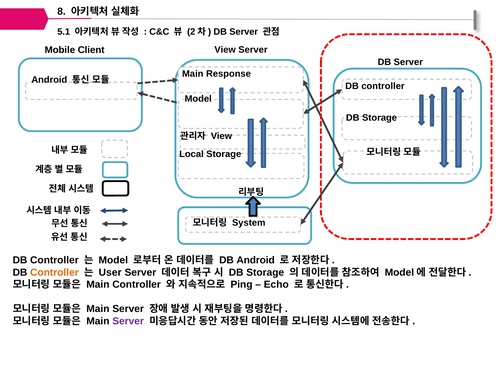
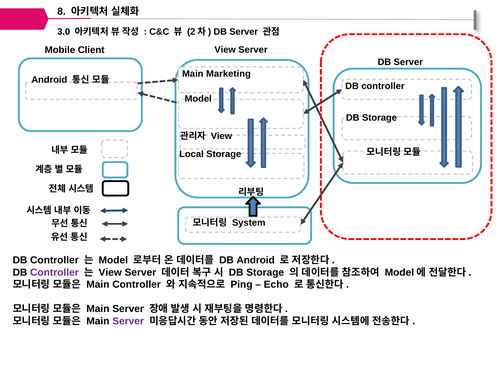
5.1: 5.1 -> 3.0 (64, 32)
Response: Response -> Marketing (228, 74)
Controller colour: orange -> purple (54, 273)
User: User -> View (110, 273)
